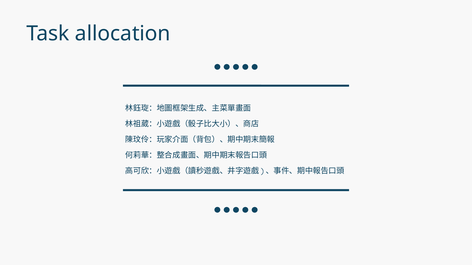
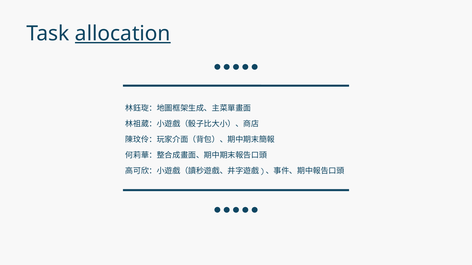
allocation underline: none -> present (123, 34)
